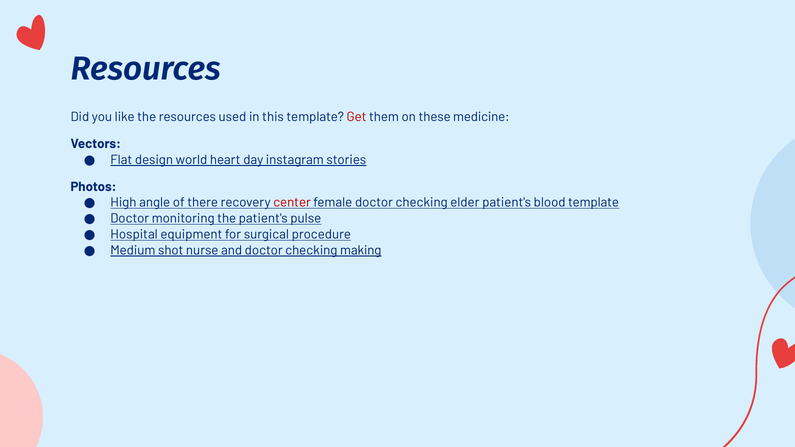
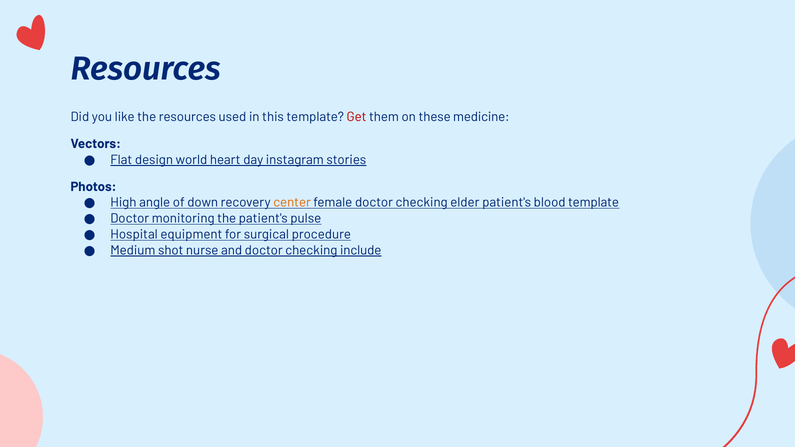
there: there -> down (203, 203)
center colour: red -> orange (292, 203)
making: making -> include (361, 250)
